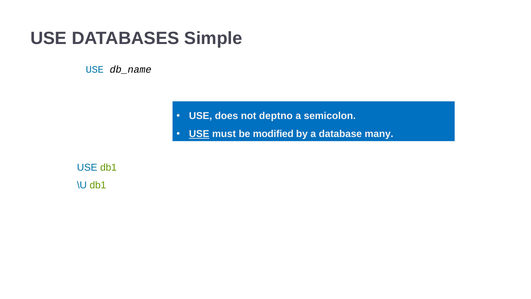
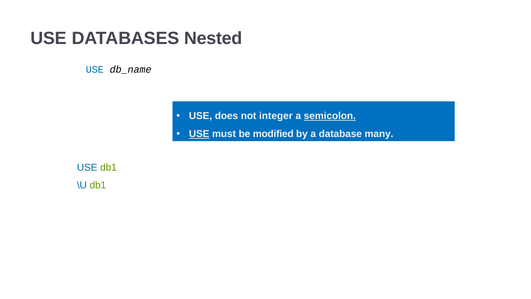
Simple: Simple -> Nested (213, 38)
deptno: deptno -> integer (276, 116)
semicolon underline: none -> present (330, 116)
